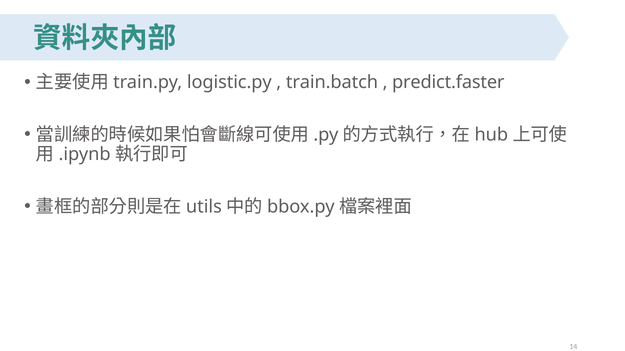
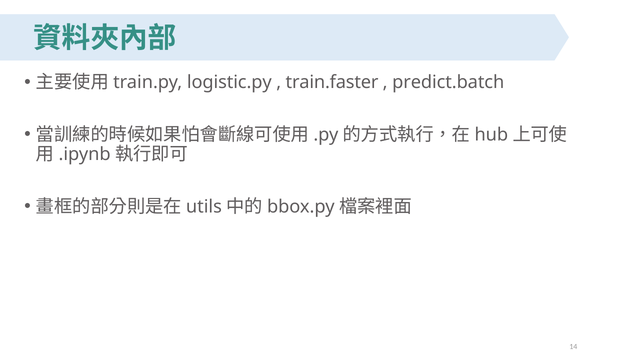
train.batch: train.batch -> train.faster (332, 82)
predict.faster: predict.faster -> predict.batch (448, 82)
